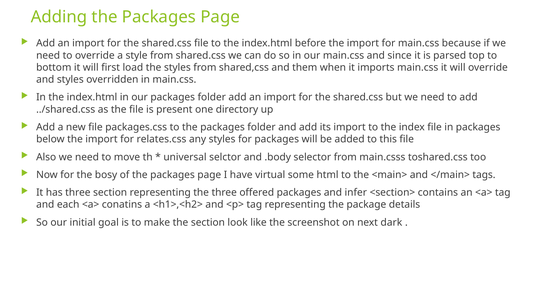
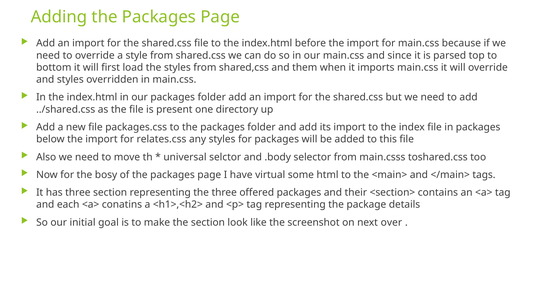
infer: infer -> their (356, 193)
dark: dark -> over (391, 222)
